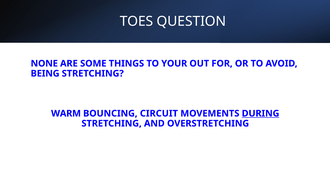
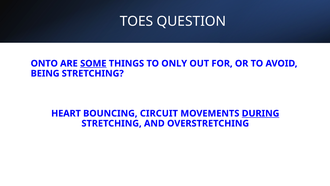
NONE: NONE -> ONTO (44, 63)
SOME underline: none -> present (93, 63)
YOUR: YOUR -> ONLY (174, 63)
WARM: WARM -> HEART (66, 113)
